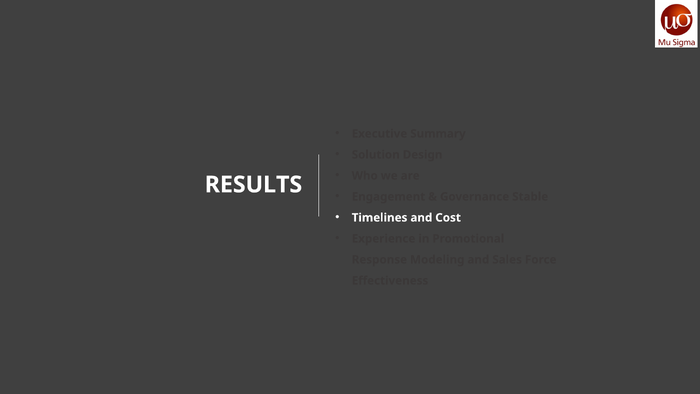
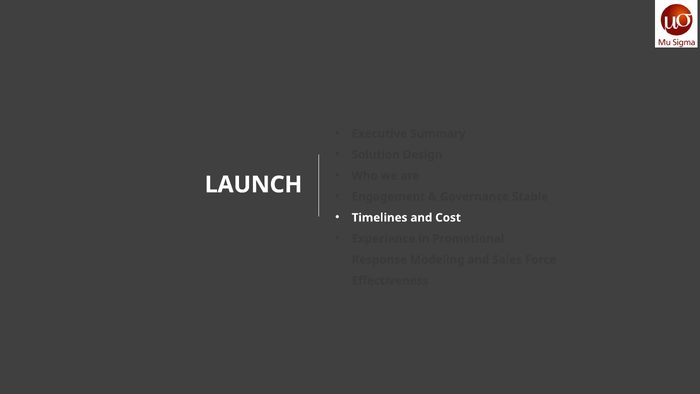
RESULTS: RESULTS -> LAUNCH (253, 185)
